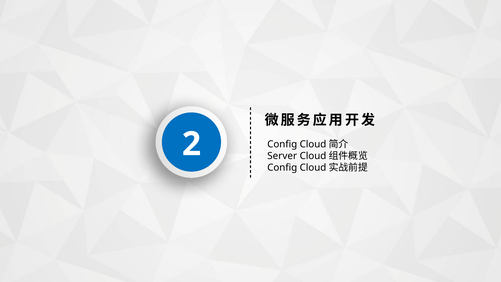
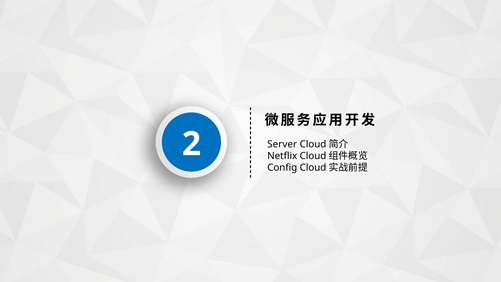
2 Config: Config -> Server (282, 144)
Server: Server -> Netflix (282, 156)
